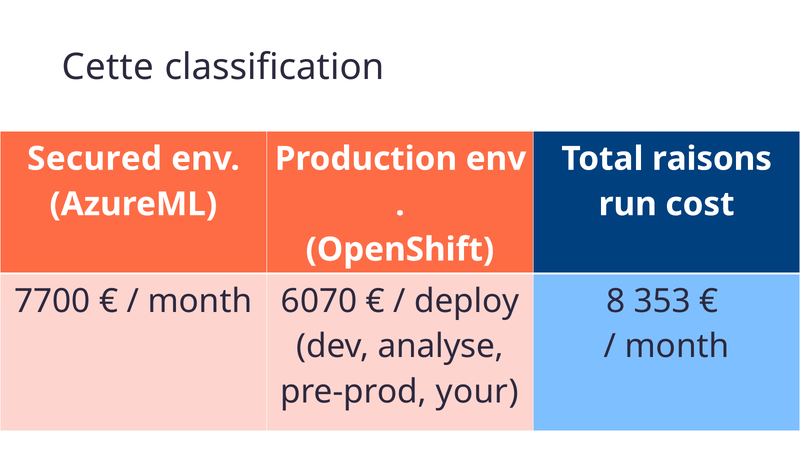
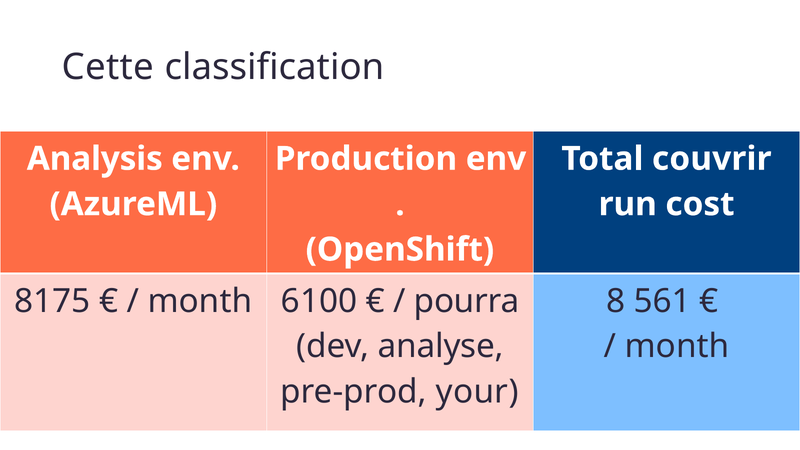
Secured: Secured -> Analysis (95, 159)
raisons: raisons -> couvrir (712, 159)
7700: 7700 -> 8175 (52, 301)
6070: 6070 -> 6100 (319, 301)
deploy: deploy -> pourra (467, 301)
353: 353 -> 561 (662, 301)
